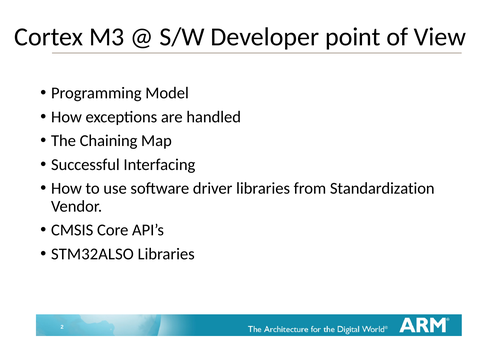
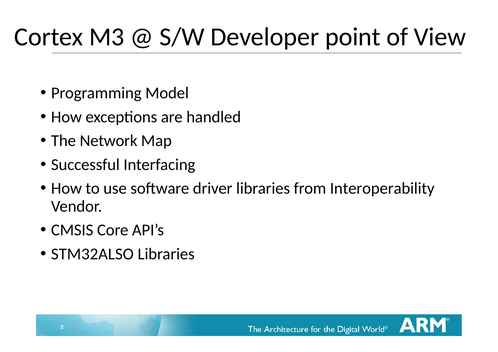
Chaining: Chaining -> Network (109, 141)
Standardization: Standardization -> Interoperability (382, 188)
